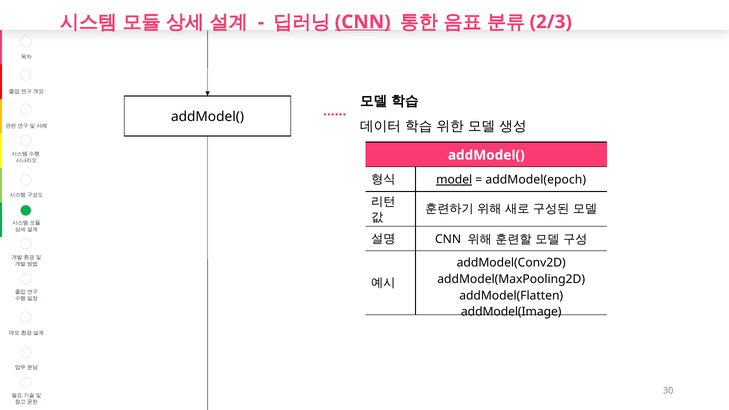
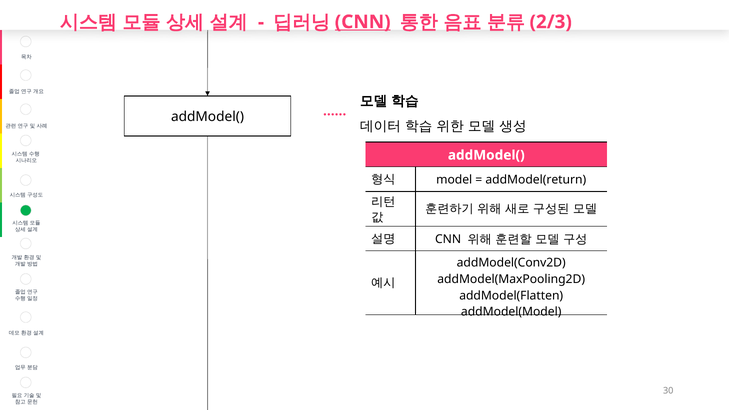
model underline: present -> none (454, 180)
addModel(epoch: addModel(epoch -> addModel(return (536, 180)
addModel(Image: addModel(Image -> addModel(Model (511, 312)
